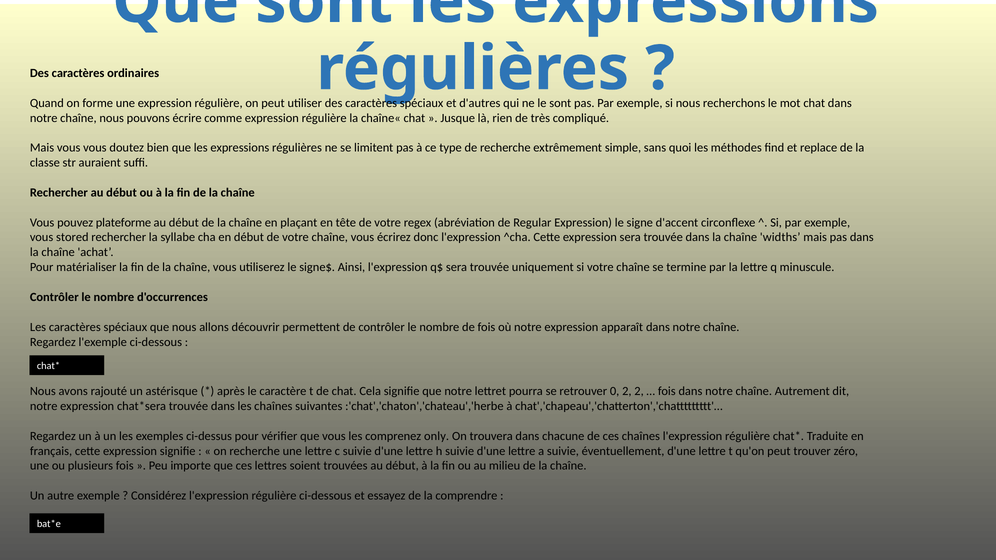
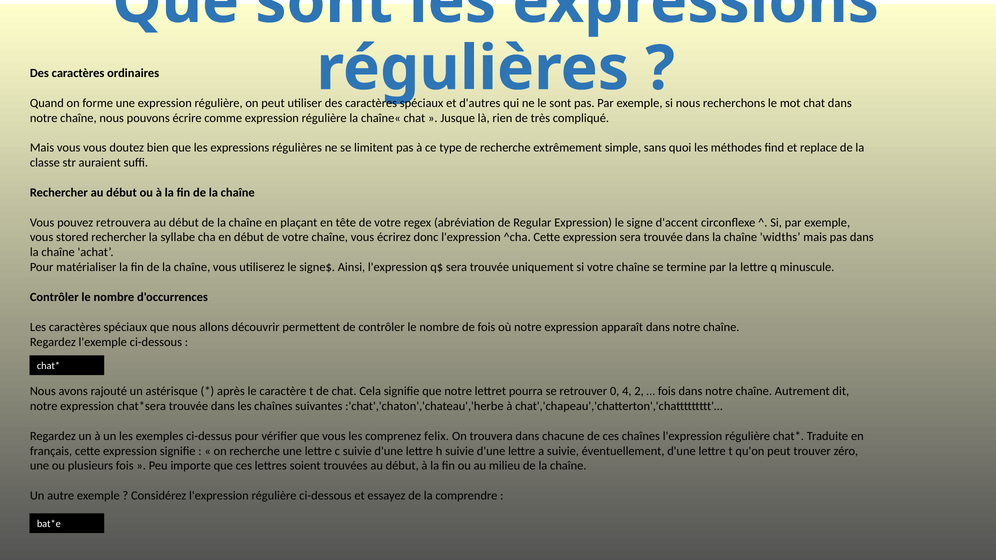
plateforme: plateforme -> retrouvera (123, 223)
0 2: 2 -> 4 (627, 391)
only: only -> felix (437, 436)
